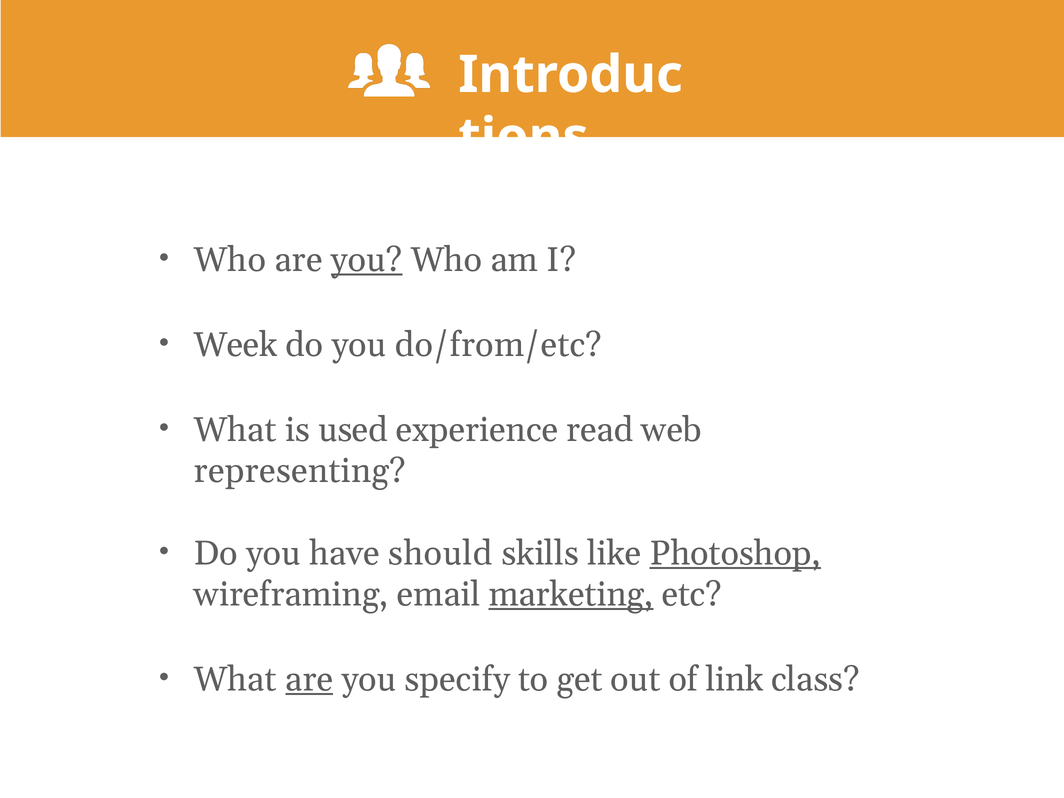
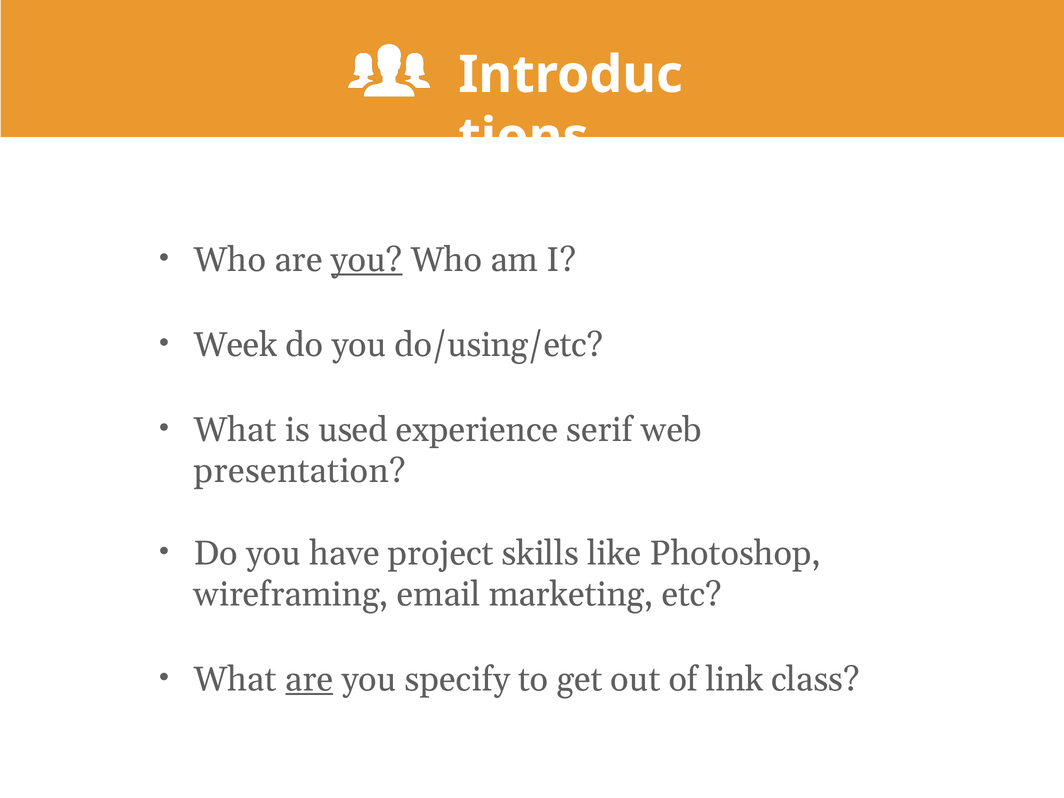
do/from/etc: do/from/etc -> do/using/etc (499, 345)
read: read -> serif (600, 430)
representing: representing -> presentation (300, 471)
should: should -> project (441, 553)
Photoshop underline: present -> none (735, 553)
marketing underline: present -> none (571, 594)
